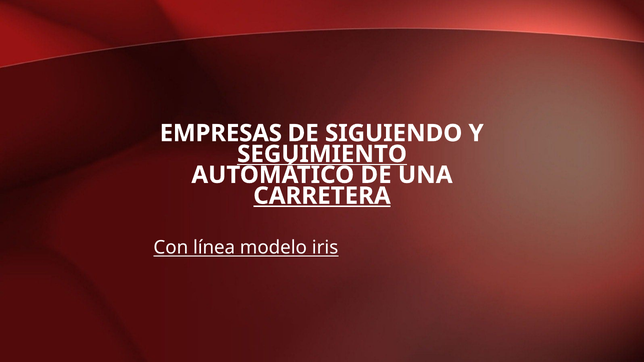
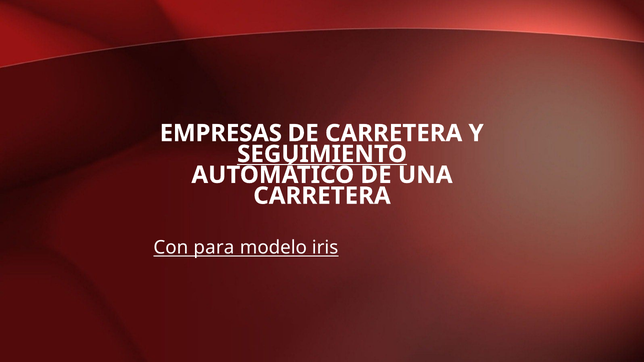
DE SIGUIENDO: SIGUIENDO -> CARRETERA (394, 133)
CARRETERA underline: present -> none (322, 196)
línea: línea -> para (214, 248)
